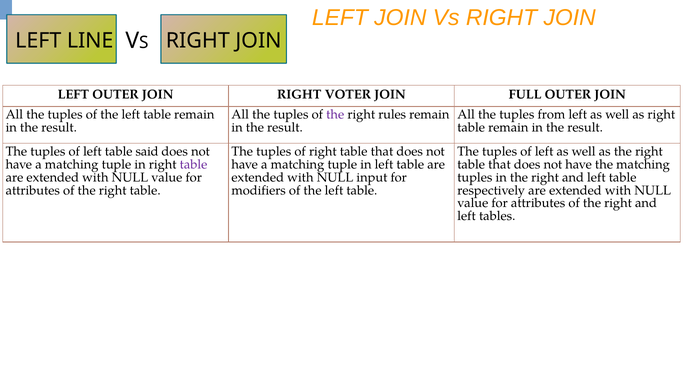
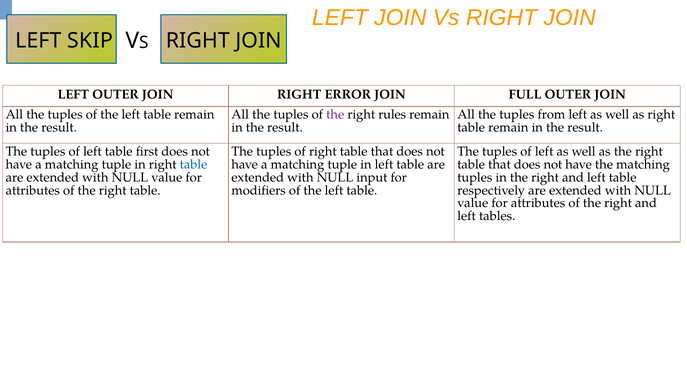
LINE: LINE -> SKIP (90, 41)
VOTER: VOTER -> ERROR (348, 95)
said: said -> first (147, 152)
table colour: purple -> blue (194, 165)
